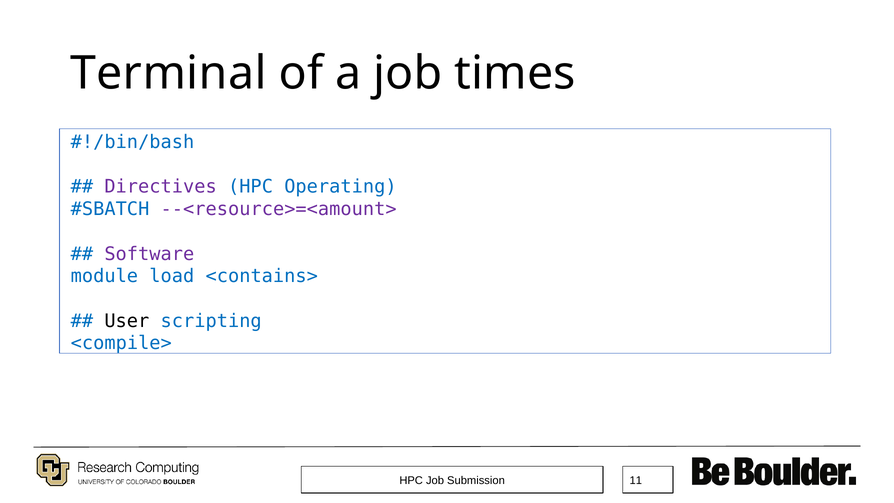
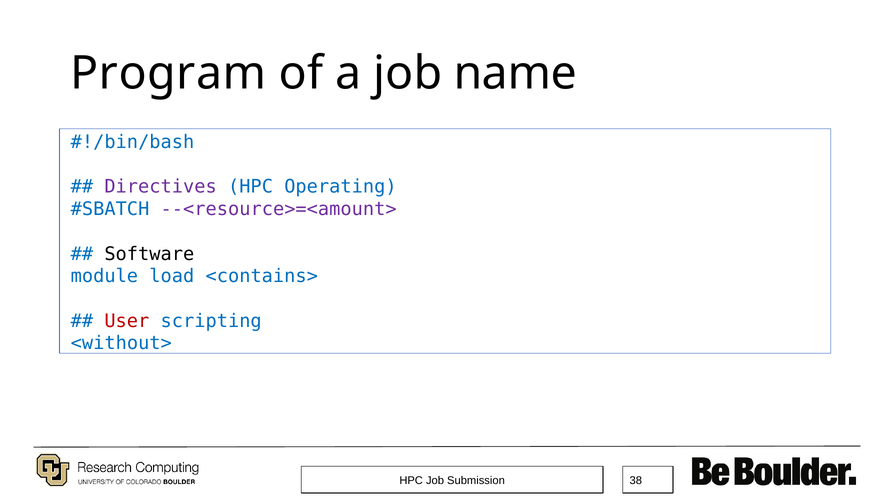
Terminal: Terminal -> Program (168, 73)
times: times -> name (515, 73)
Software colour: purple -> black (149, 254)
User colour: black -> red (127, 321)
<compile>: <compile> -> <without> (121, 343)
11: 11 -> 38 (636, 480)
